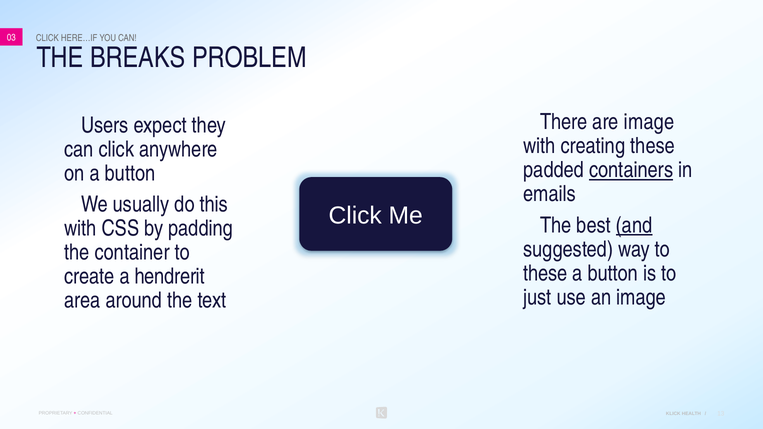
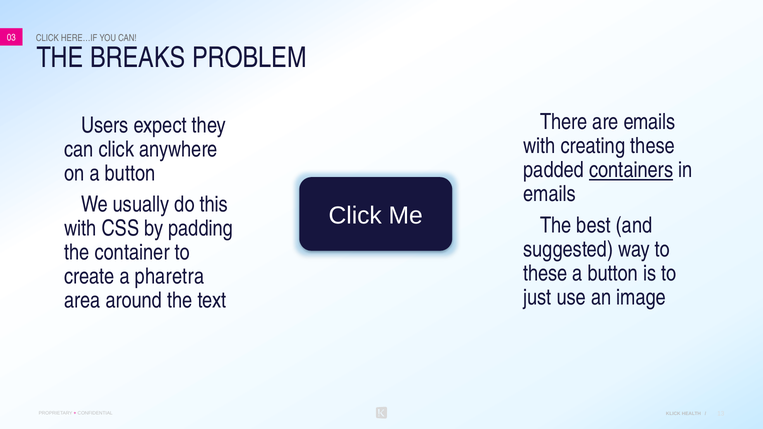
are image: image -> emails (649, 122)
and underline: present -> none (634, 225)
hendrerit: hendrerit -> pharetra (169, 277)
